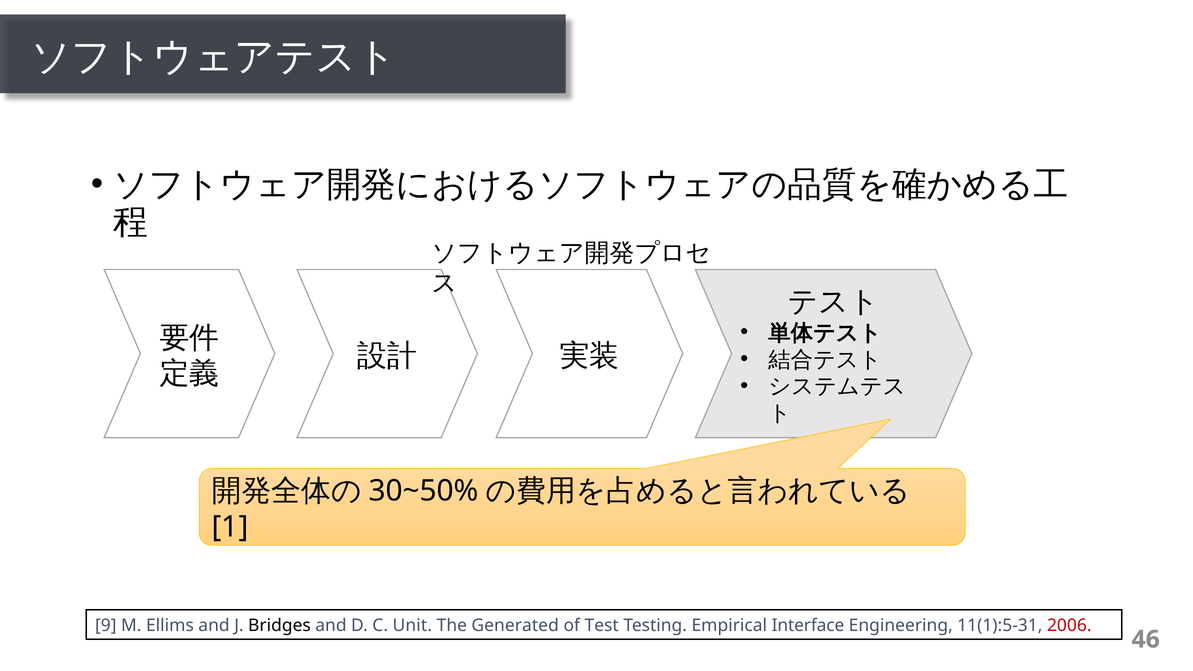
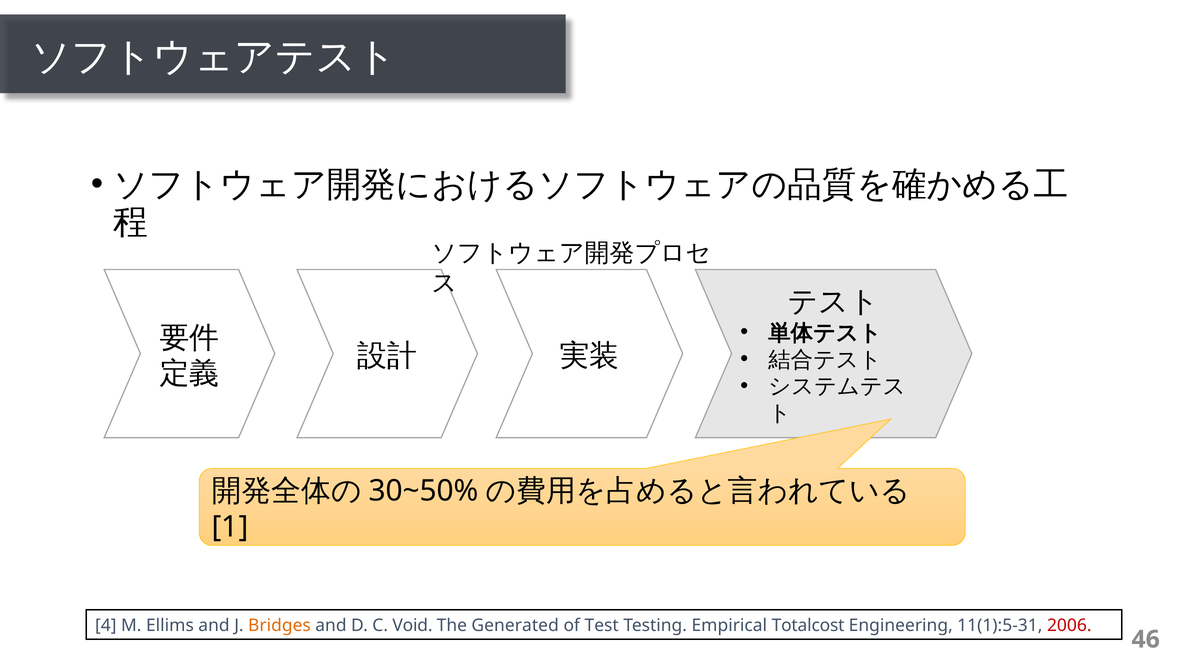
9: 9 -> 4 (106, 626)
Bridges colour: black -> orange (279, 626)
Unit: Unit -> Void (412, 626)
Interface: Interface -> Totalcost (808, 626)
